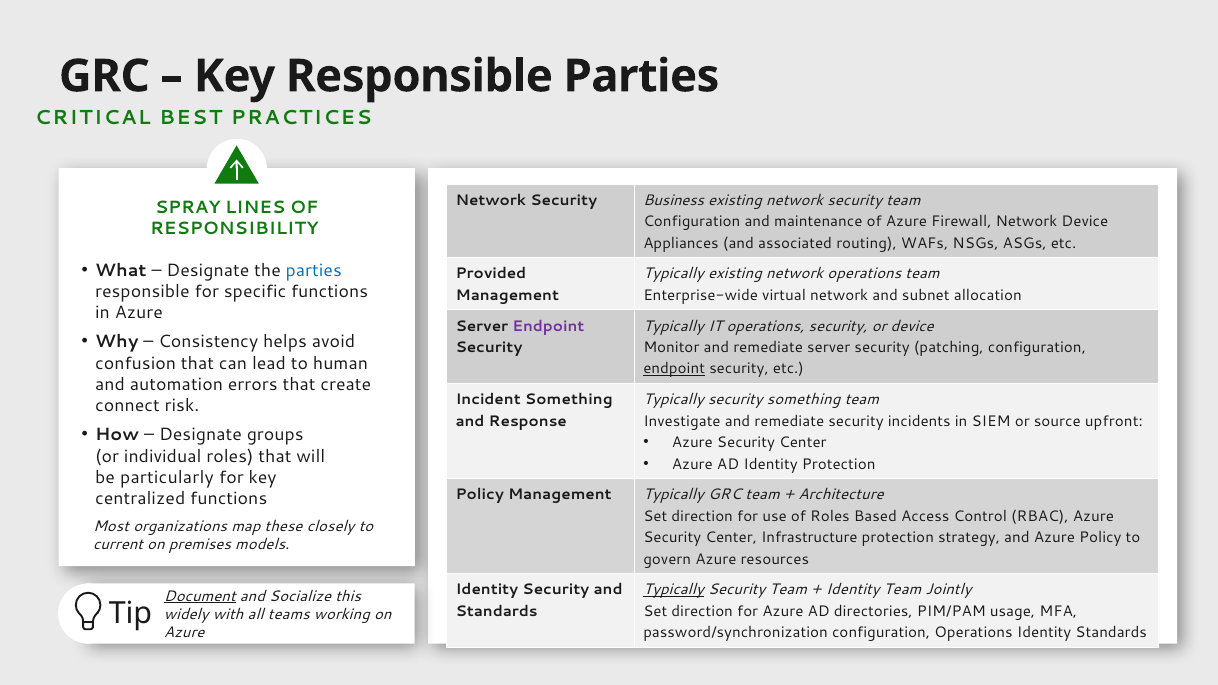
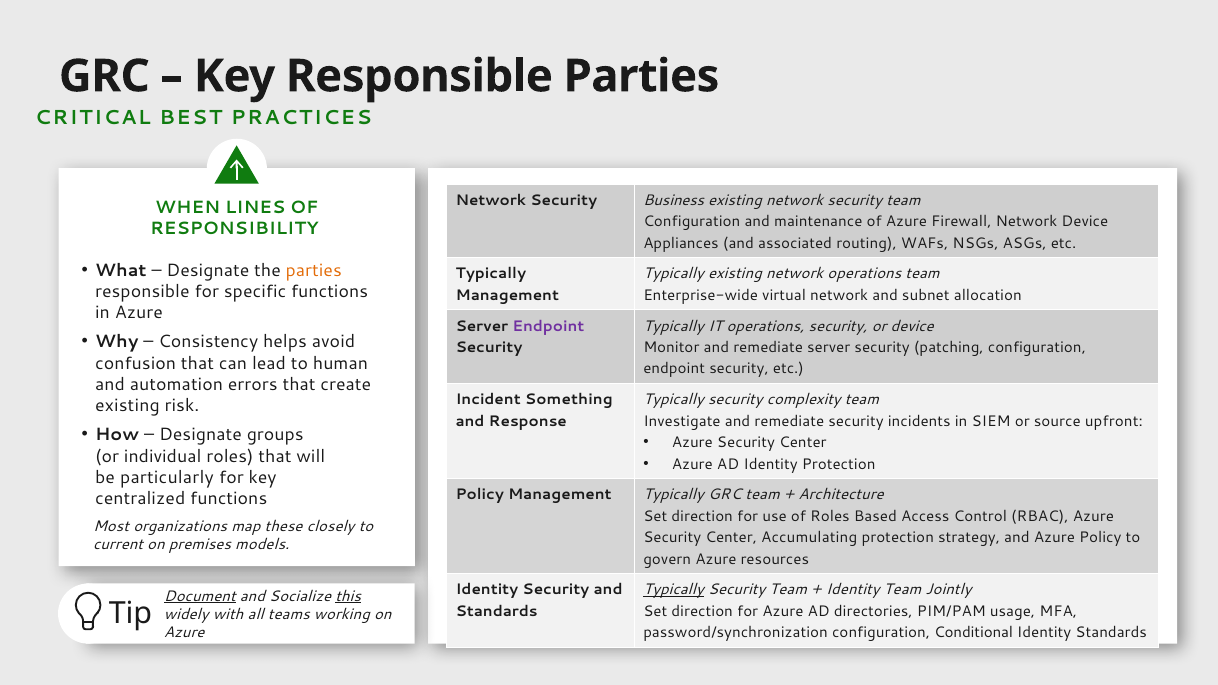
SPRAY: SPRAY -> WHEN (188, 208)
parties colour: blue -> orange (314, 270)
Provided: Provided -> Typically (491, 274)
endpoint underline: present -> none (674, 369)
security something: something -> complexity (804, 400)
connect: connect -> existing (128, 406)
Infrastructure: Infrastructure -> Accumulating (809, 538)
this underline: none -> present (348, 596)
configuration Operations: Operations -> Conditional (974, 633)
